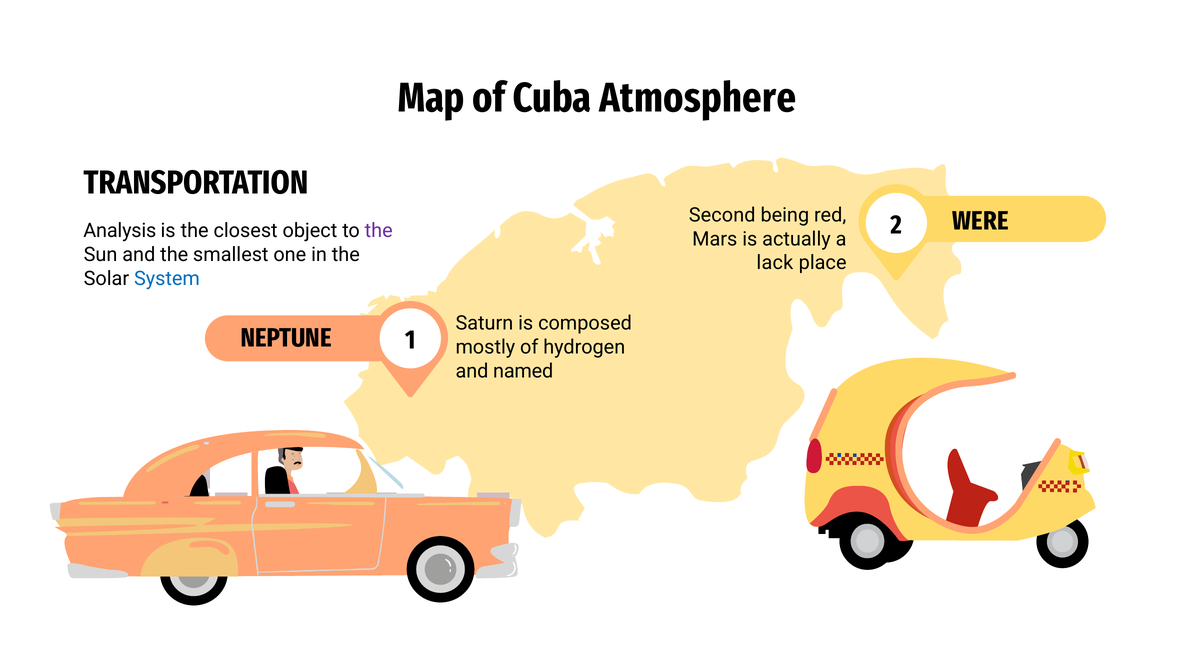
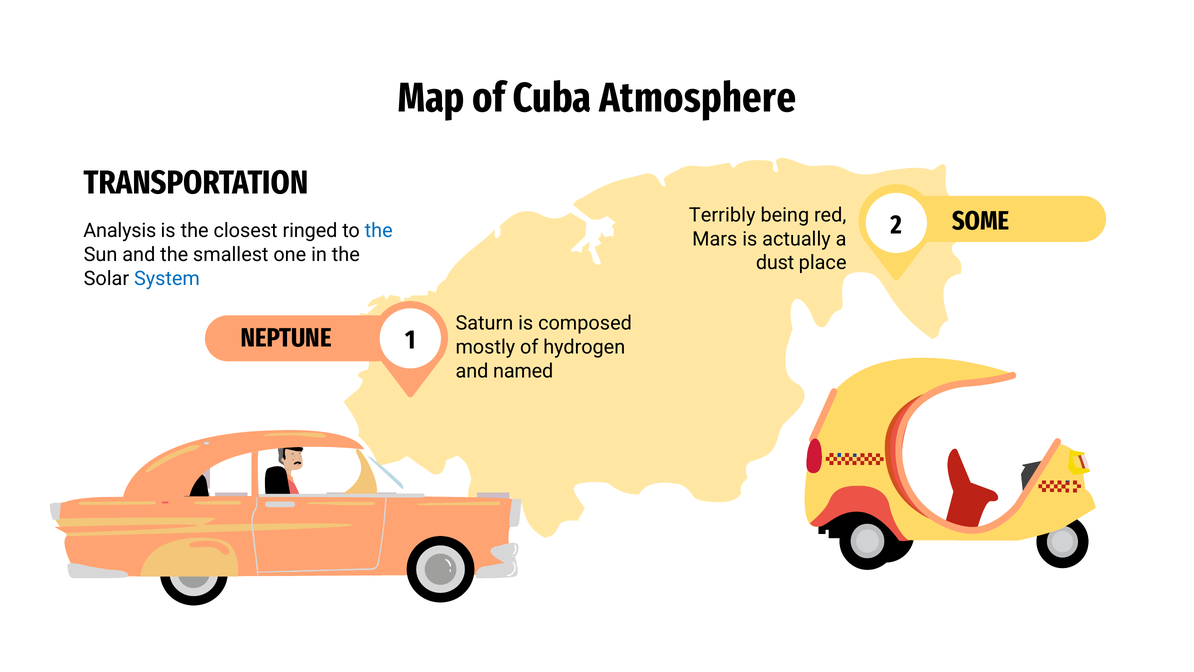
Second: Second -> Terribly (722, 215)
WERE: WERE -> SOME (981, 221)
object: object -> ringed (310, 231)
the colour: purple -> blue (379, 231)
lack: lack -> dust (775, 263)
